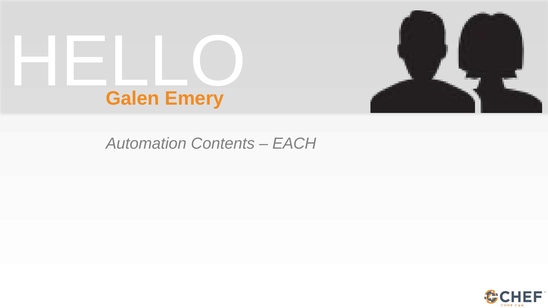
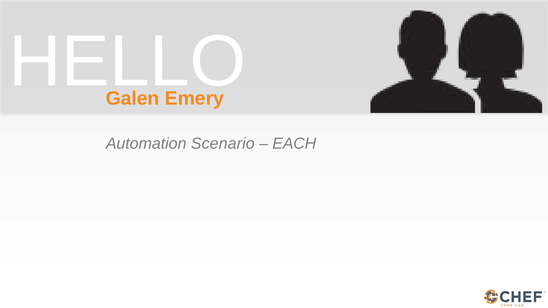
Contents: Contents -> Scenario (223, 144)
